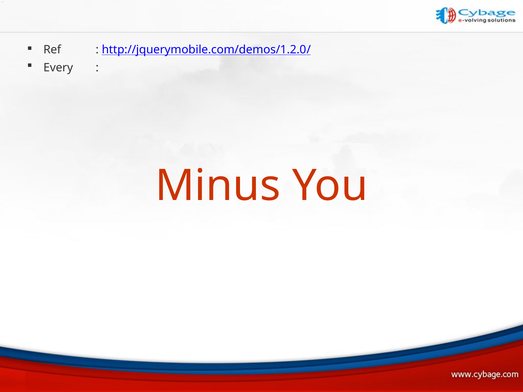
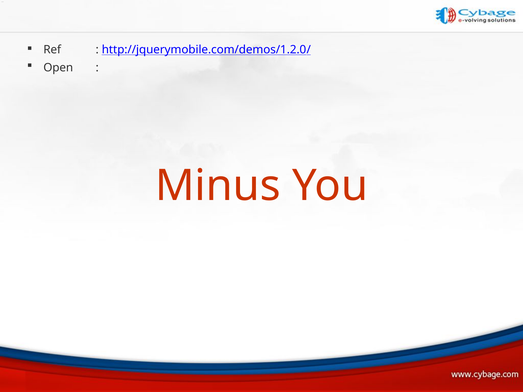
Every: Every -> Open (58, 68)
